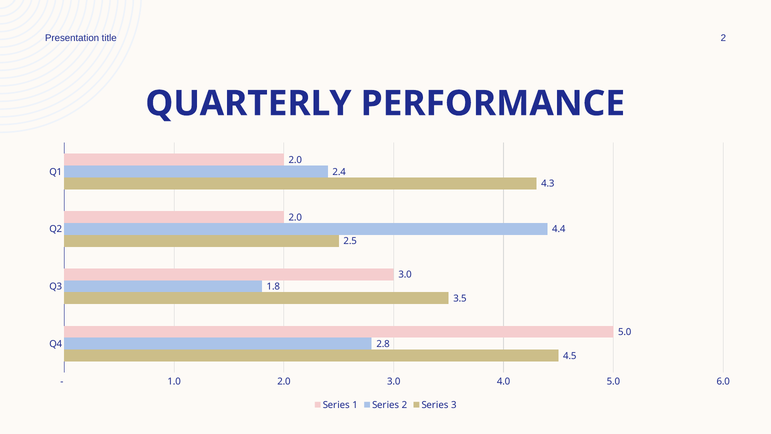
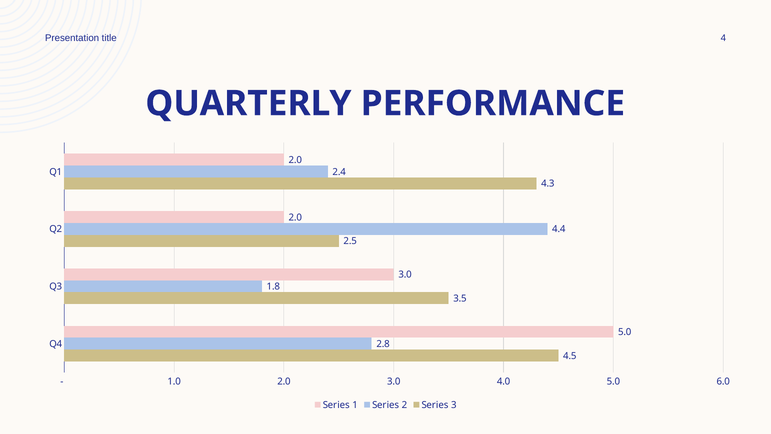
title 2: 2 -> 4 (723, 38)
